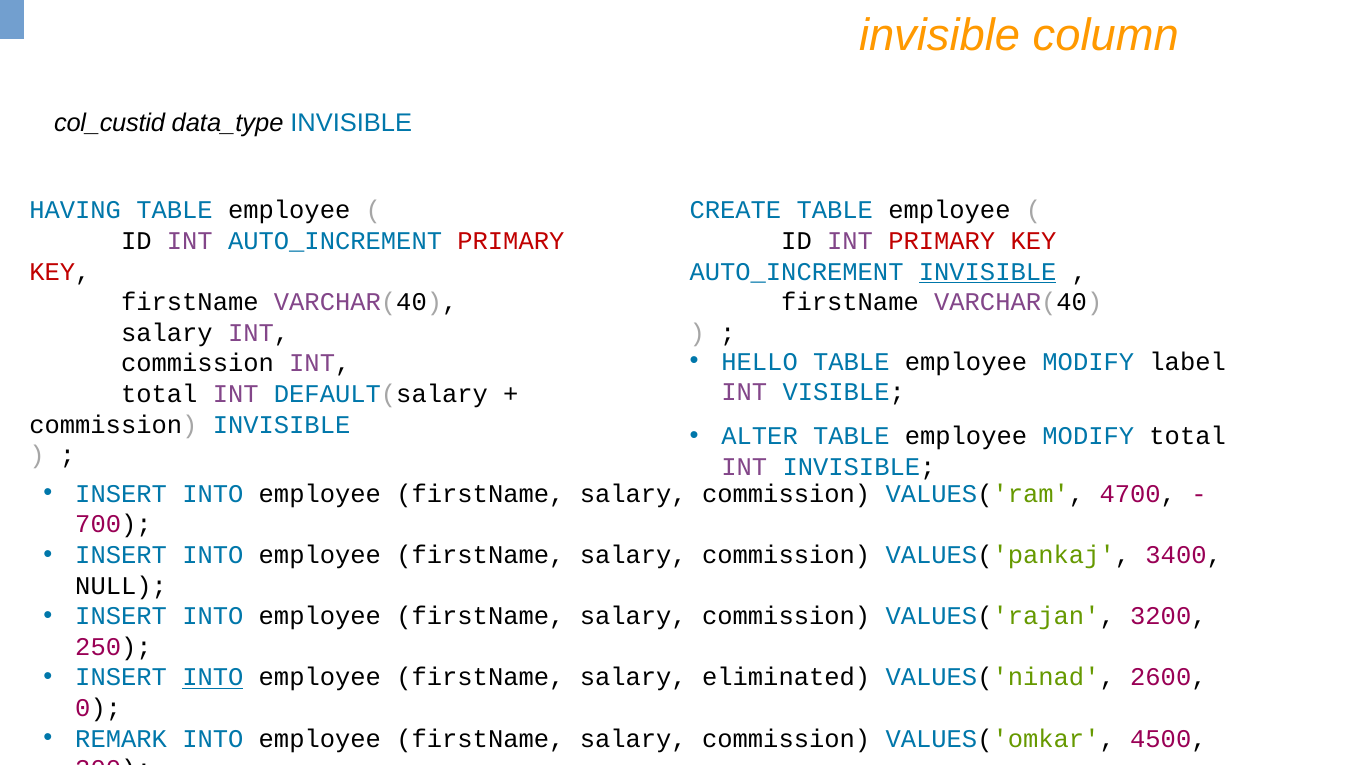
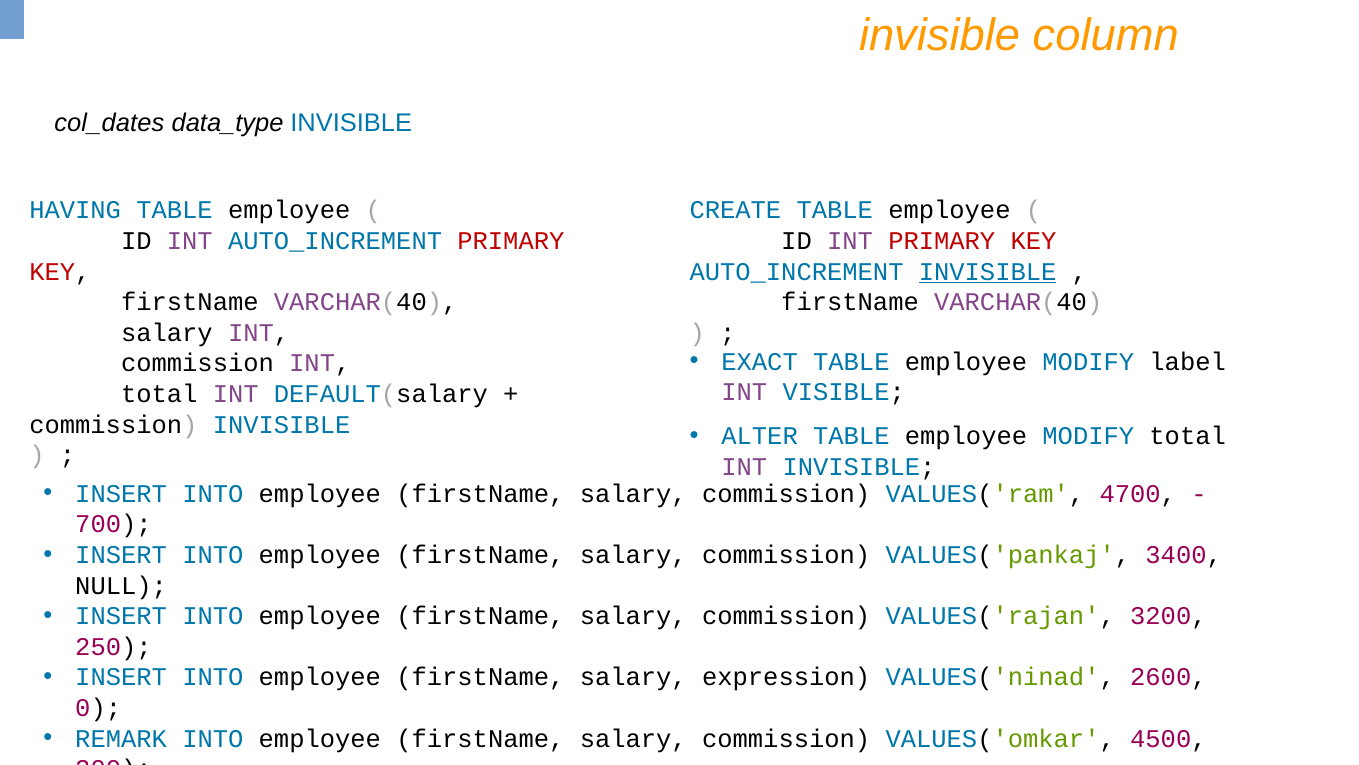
col_custid: col_custid -> col_dates (109, 123)
HELLO: HELLO -> EXACT (760, 361)
INTO underline: present -> none (213, 677)
eliminated: eliminated -> expression (786, 677)
